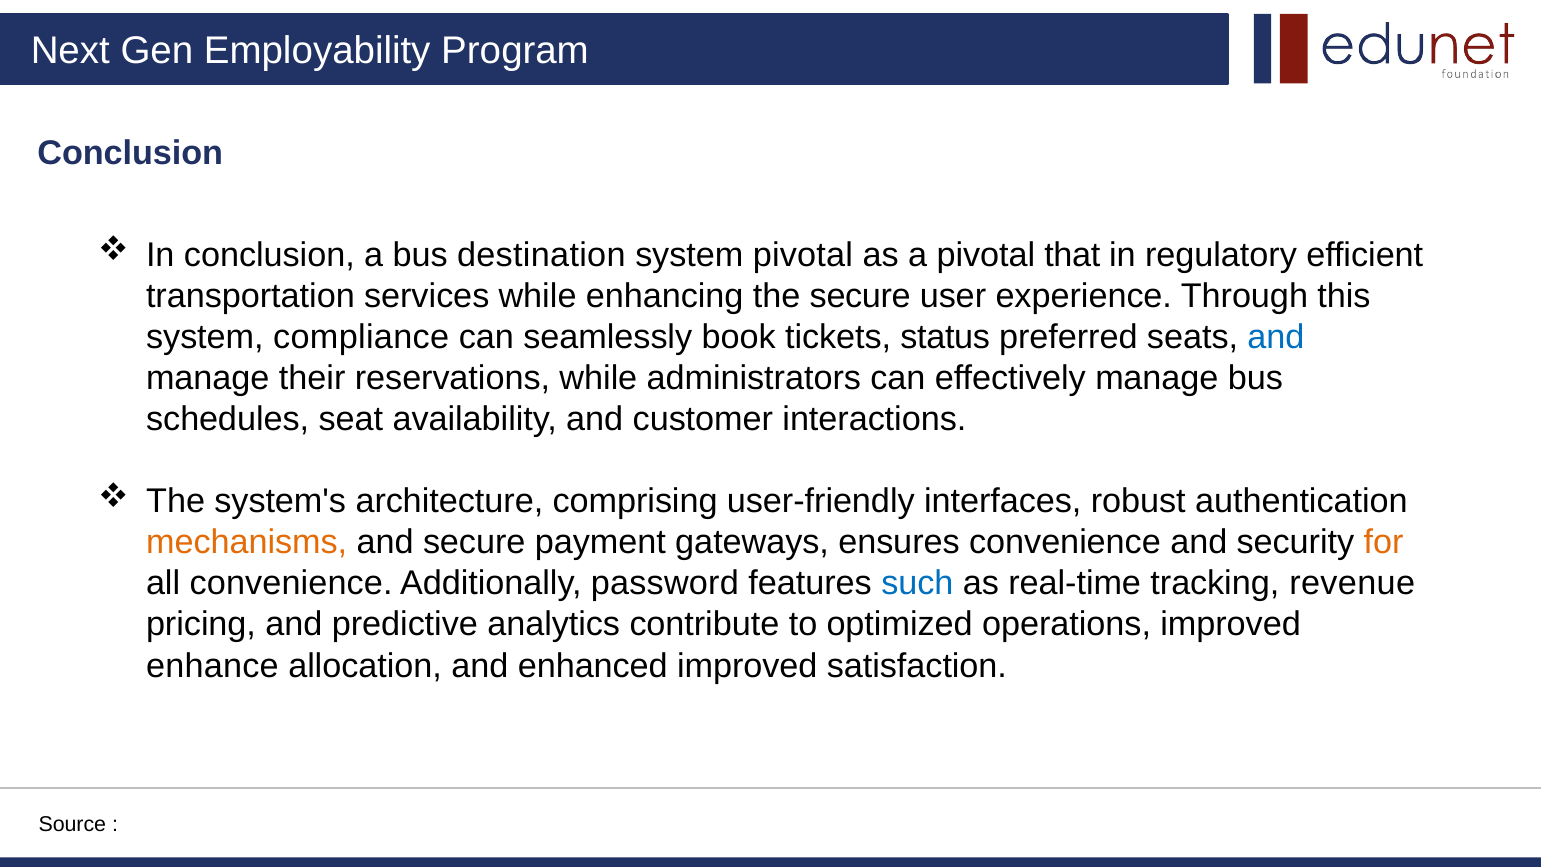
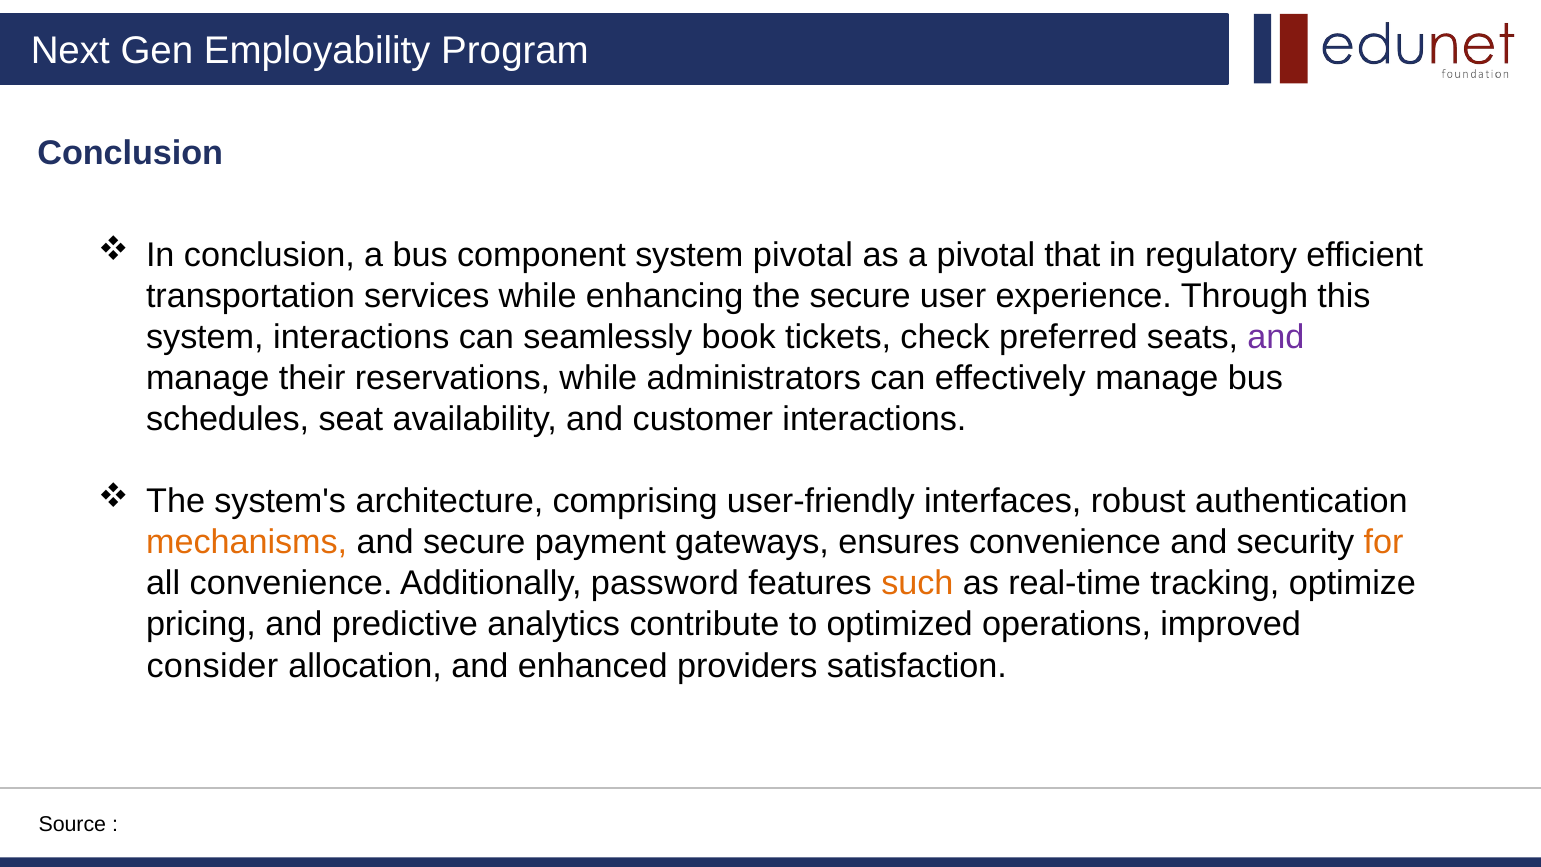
destination: destination -> component (542, 255)
system compliance: compliance -> interactions (361, 337)
status: status -> check (945, 337)
and colour: blue -> purple (1276, 337)
such colour: blue -> orange (917, 584)
revenue: revenue -> optimize (1352, 584)
enhance: enhance -> consider (212, 666)
enhanced improved: improved -> providers (747, 666)
